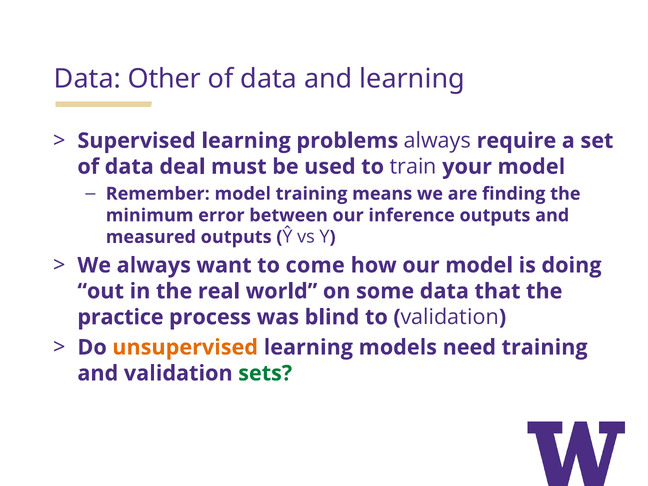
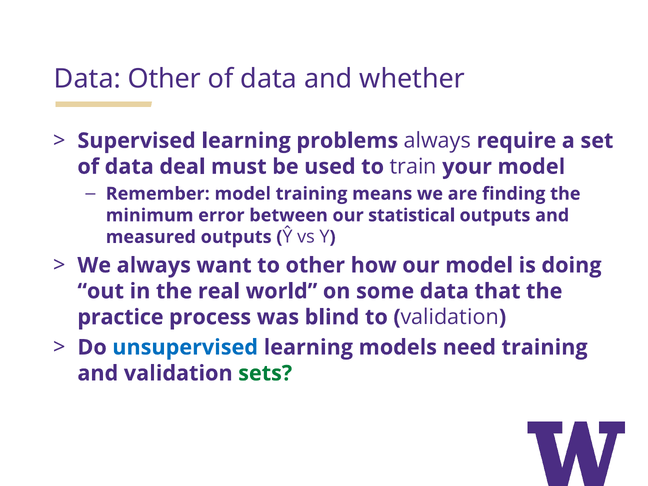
and learning: learning -> whether (412, 79)
inference: inference -> statistical (412, 215)
to come: come -> other (315, 265)
unsupervised colour: orange -> blue (185, 347)
